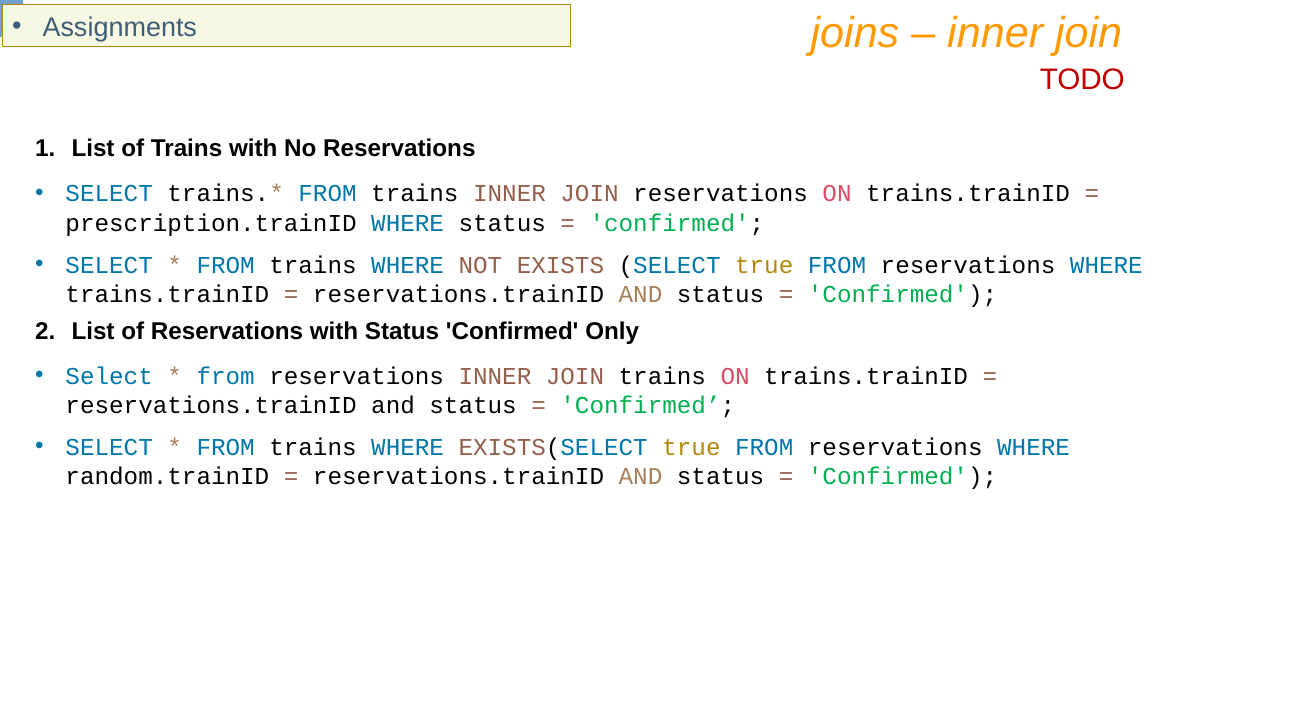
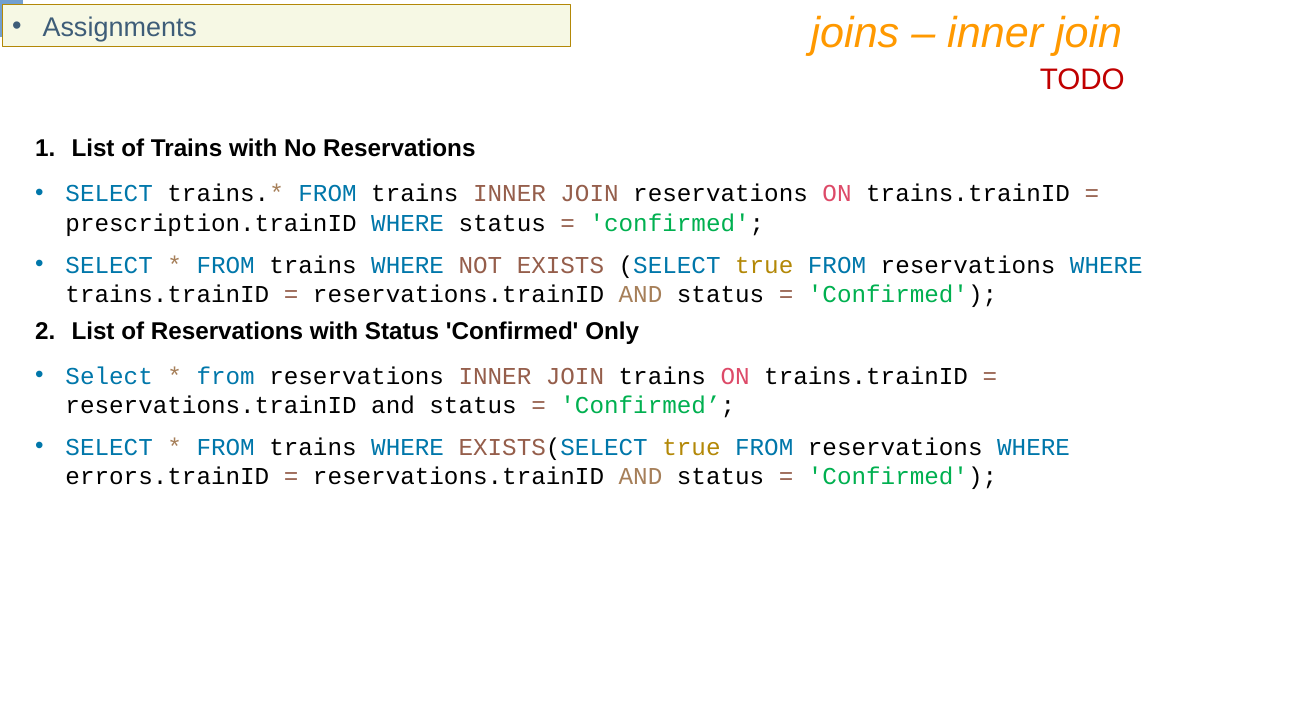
random.trainID: random.trainID -> errors.trainID (167, 476)
